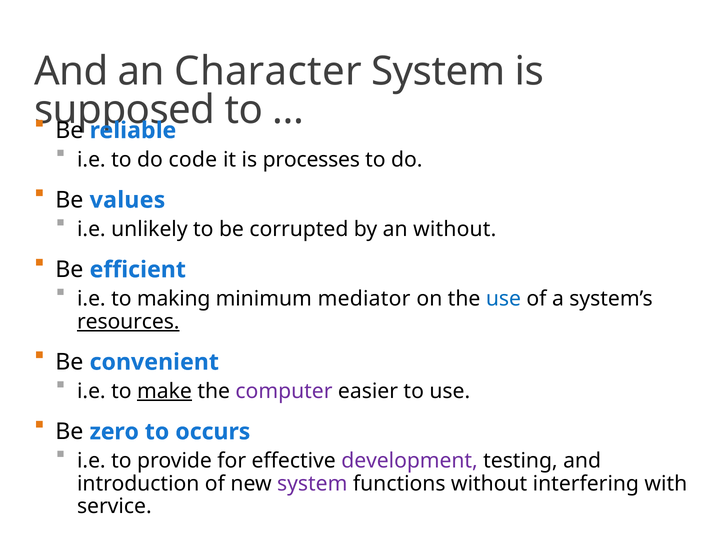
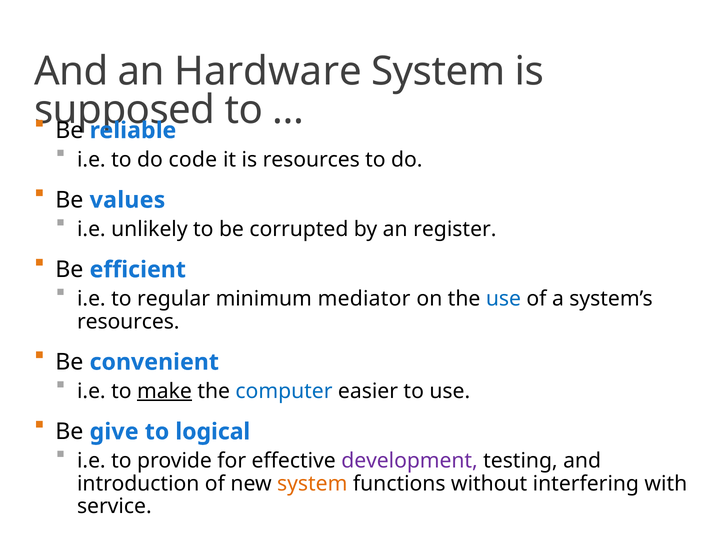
Character: Character -> Hardware (268, 71)
is processes: processes -> resources (311, 160)
an without: without -> register (455, 229)
making: making -> regular (174, 299)
resources underline: present -> none (128, 321)
computer colour: purple -> blue (284, 391)
zero: zero -> give (114, 431)
occurs: occurs -> logical (213, 431)
system colour: purple -> orange (312, 483)
